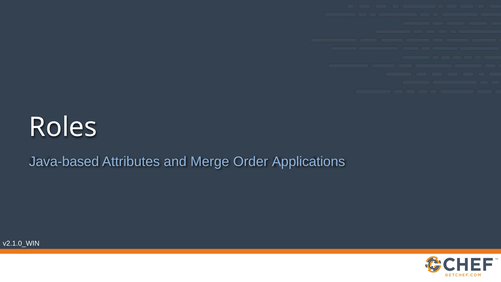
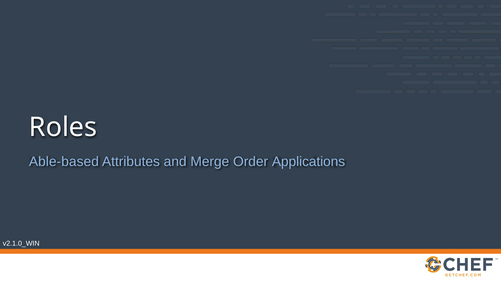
Java-based: Java-based -> Able-based (64, 161)
